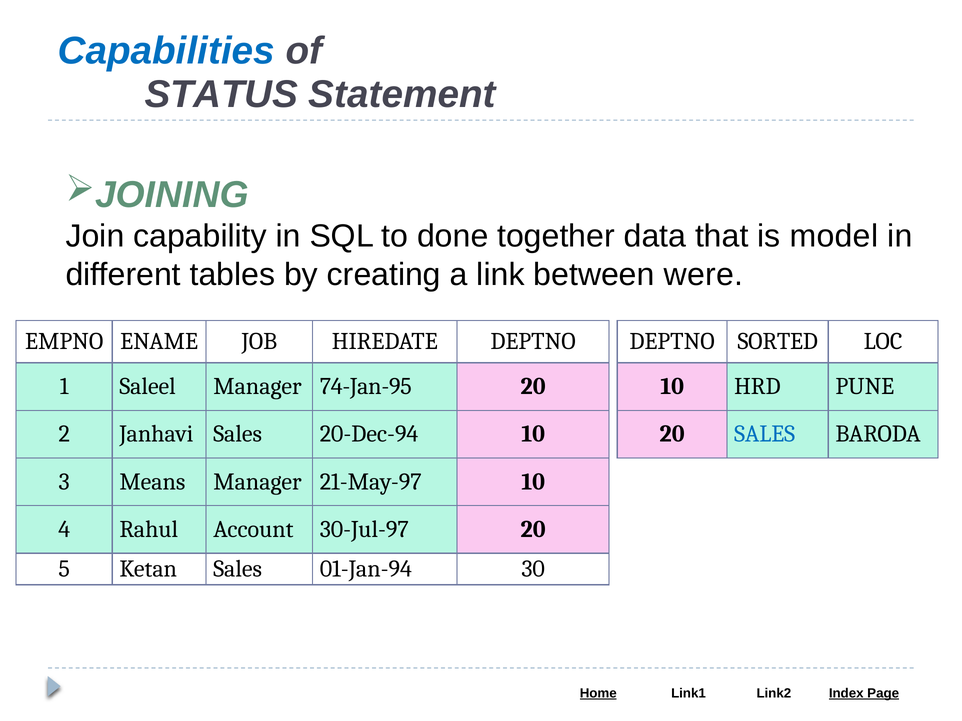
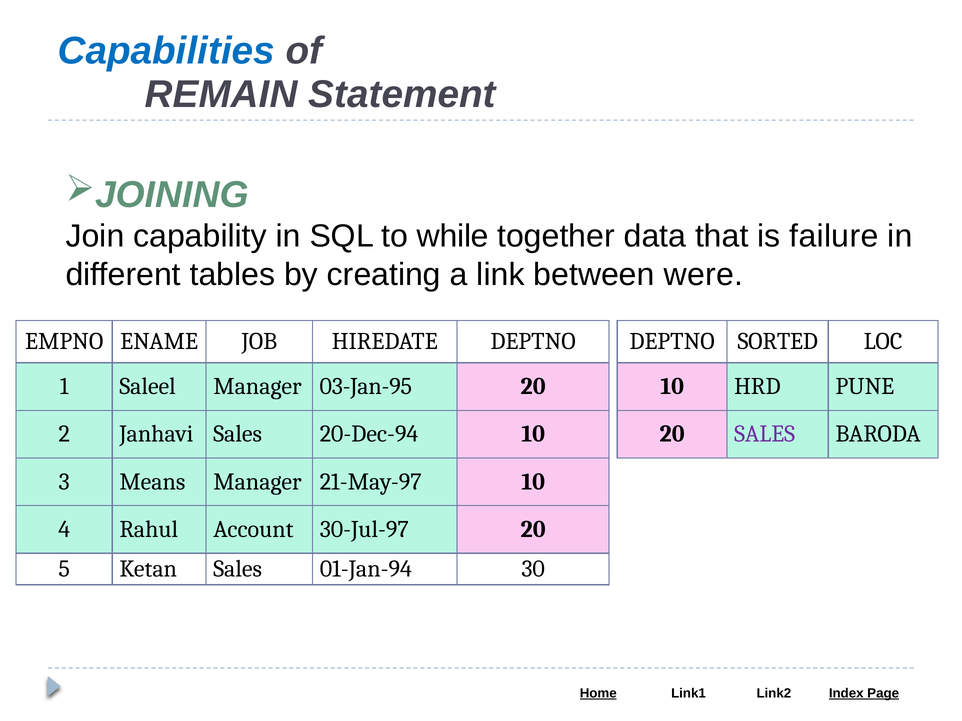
STATUS: STATUS -> REMAIN (221, 95)
done: done -> while (453, 236)
model: model -> failure (834, 236)
74-Jan-95: 74-Jan-95 -> 03-Jan-95 (366, 387)
SALES colour: blue -> purple (765, 434)
